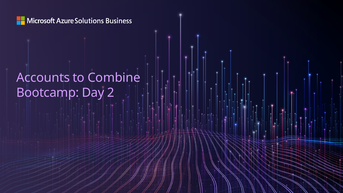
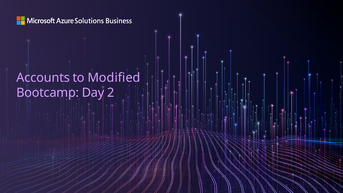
Combine: Combine -> Modified (114, 78)
